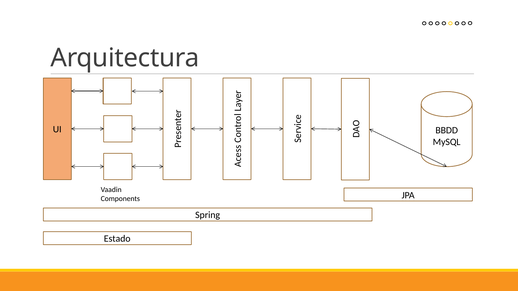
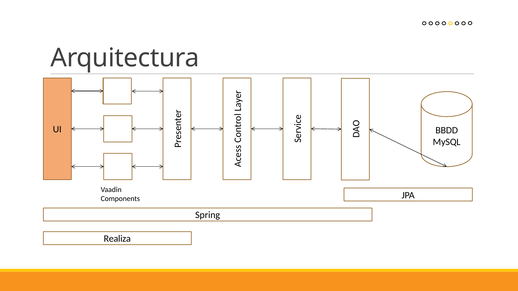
Estado: Estado -> Realiza (117, 239)
